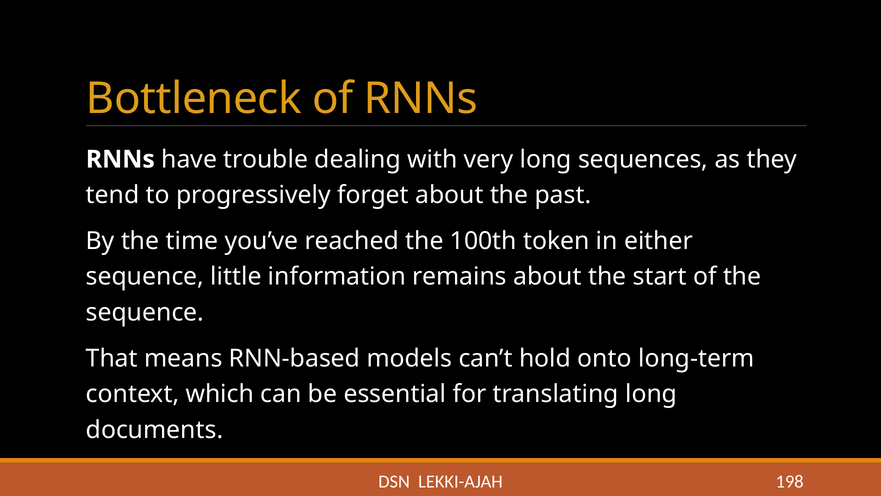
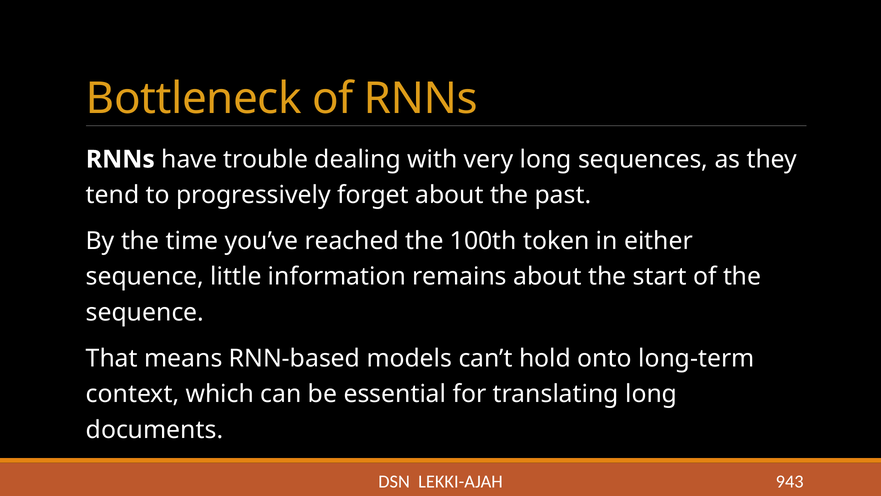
198: 198 -> 943 (790, 481)
